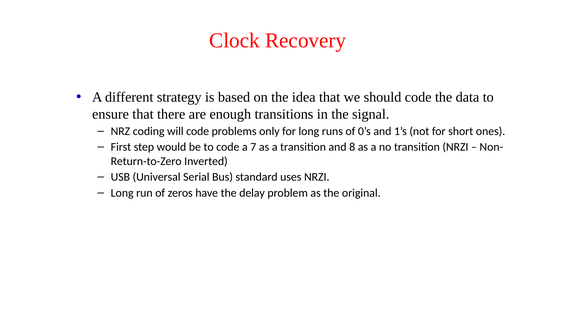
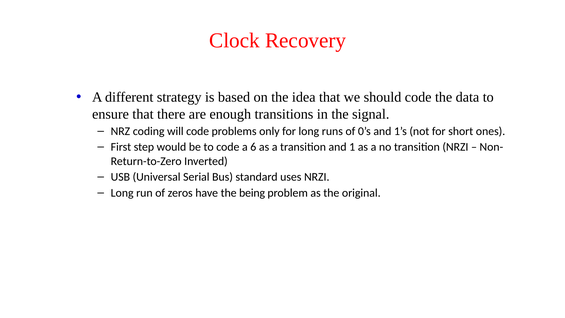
7: 7 -> 6 (253, 147)
8: 8 -> 1 (352, 147)
delay: delay -> being (252, 193)
